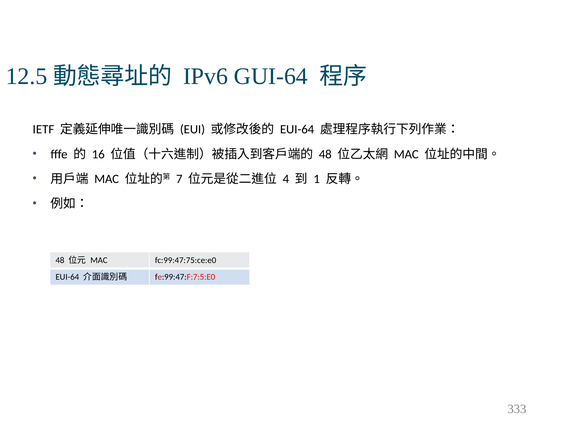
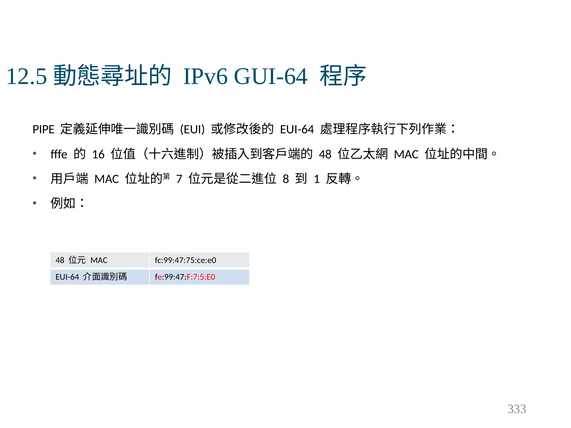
IETF: IETF -> PIPE (44, 130)
4: 4 -> 8 (286, 179)
